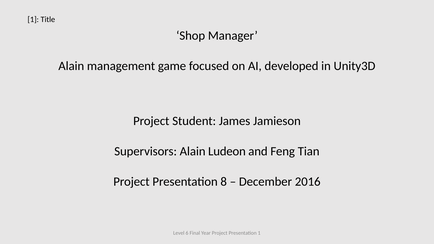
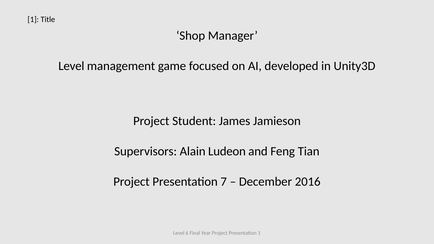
Alain: Alain -> Level (71, 66)
8: 8 -> 7 (224, 182)
